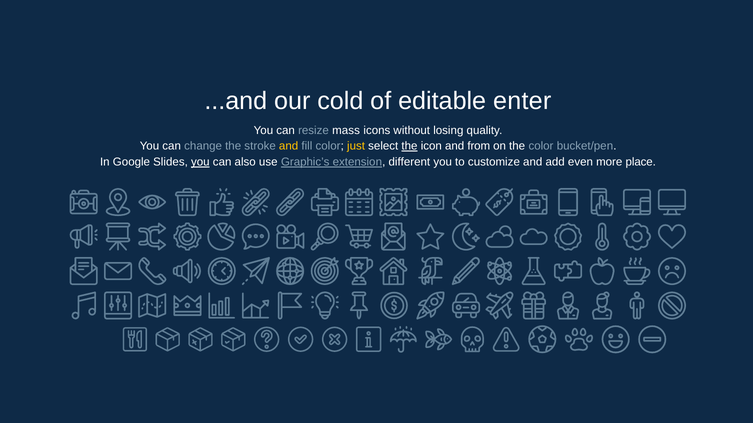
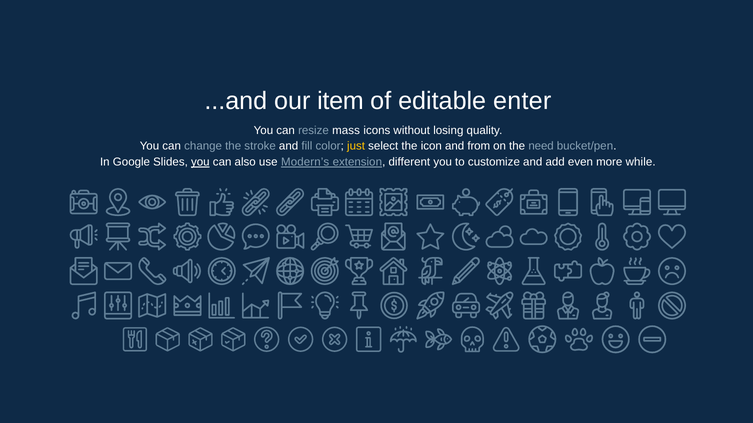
cold: cold -> item (340, 101)
and colour: yellow -> white (289, 146)
the underline: present -> none (409, 146)
the color: color -> need (541, 146)
Graphic’s: Graphic’s -> Modern’s (305, 162)
place: place -> while (641, 162)
